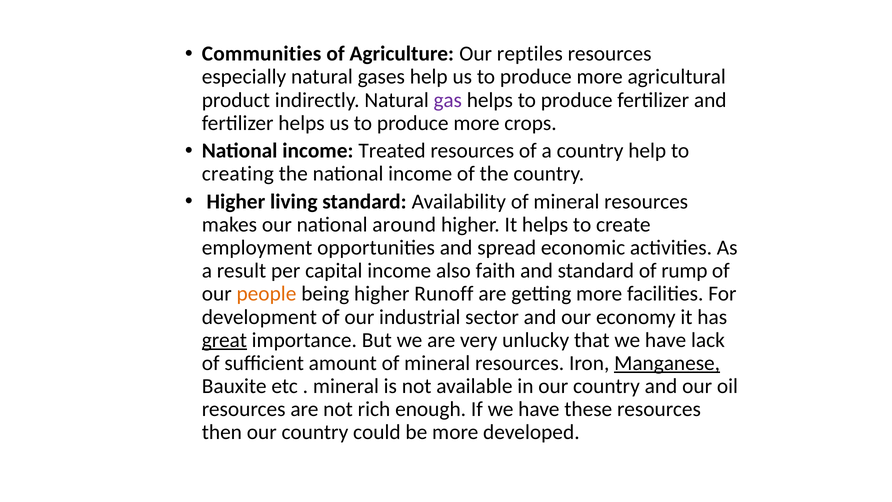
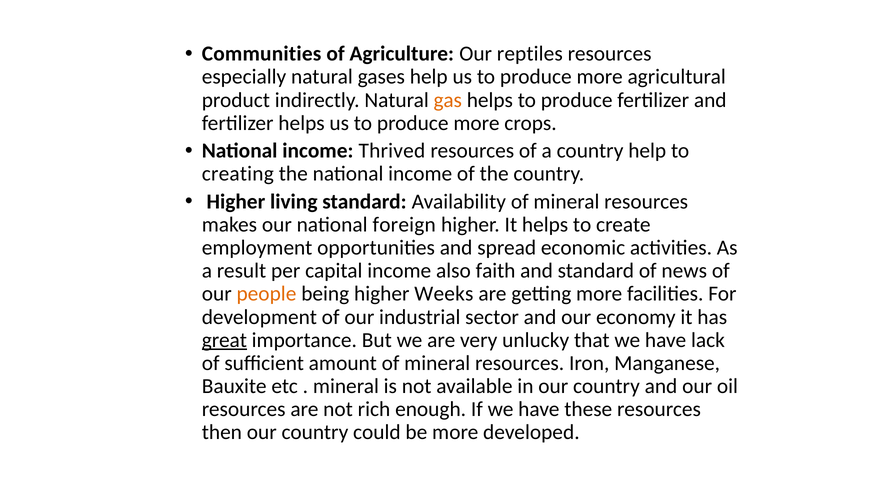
gas colour: purple -> orange (448, 100)
Treated: Treated -> Thrived (392, 151)
around: around -> foreign (404, 225)
rump: rump -> news (684, 271)
Runoff: Runoff -> Weeks (444, 294)
Manganese underline: present -> none (667, 363)
